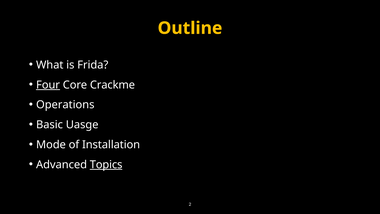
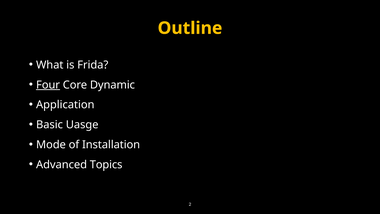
Crackme: Crackme -> Dynamic (112, 85)
Operations: Operations -> Application (65, 105)
Topics underline: present -> none (106, 164)
